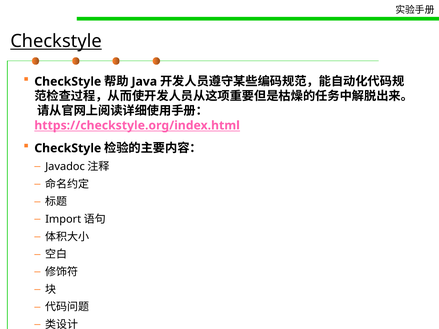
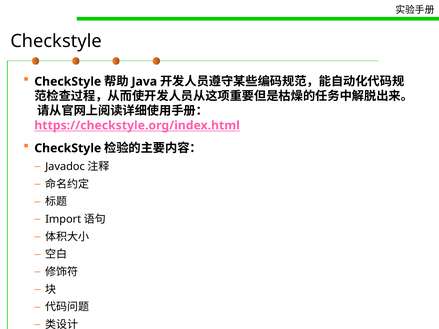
Checkstyle underline: present -> none (56, 41)
